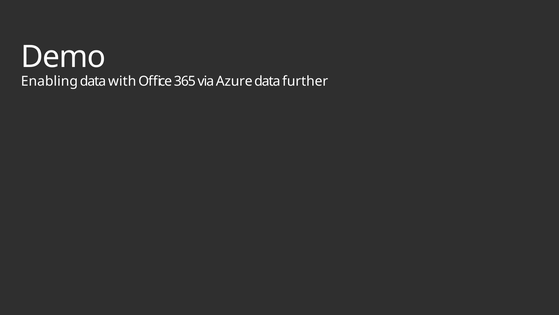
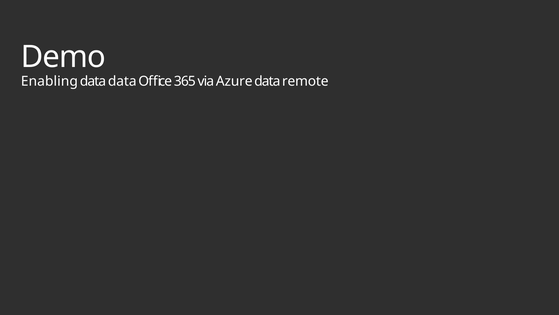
data with: with -> data (122, 81)
further: further -> remote (305, 81)
